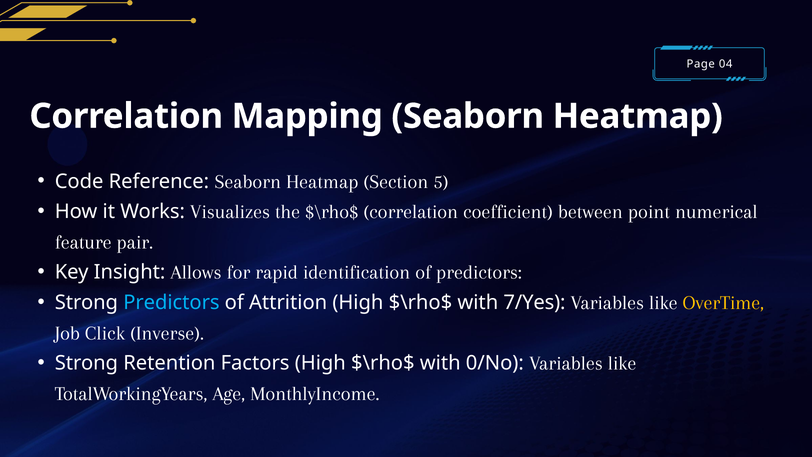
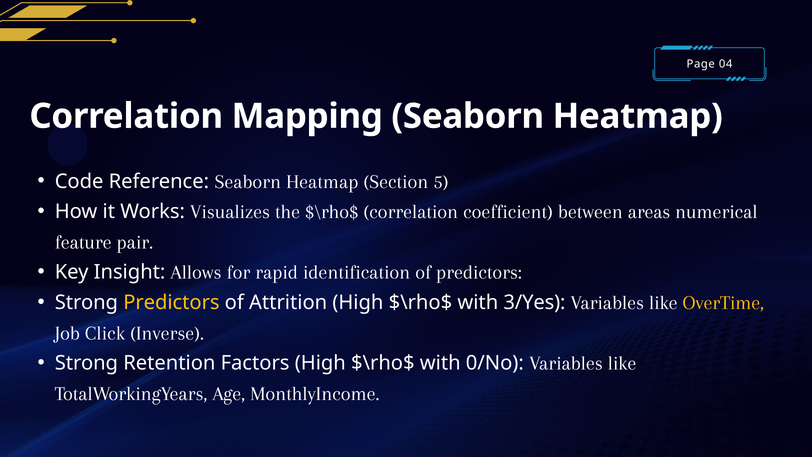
point: point -> areas (649, 212)
Predictors colour: light blue -> yellow (171, 302)
7/Yes: 7/Yes -> 3/Yes (534, 302)
